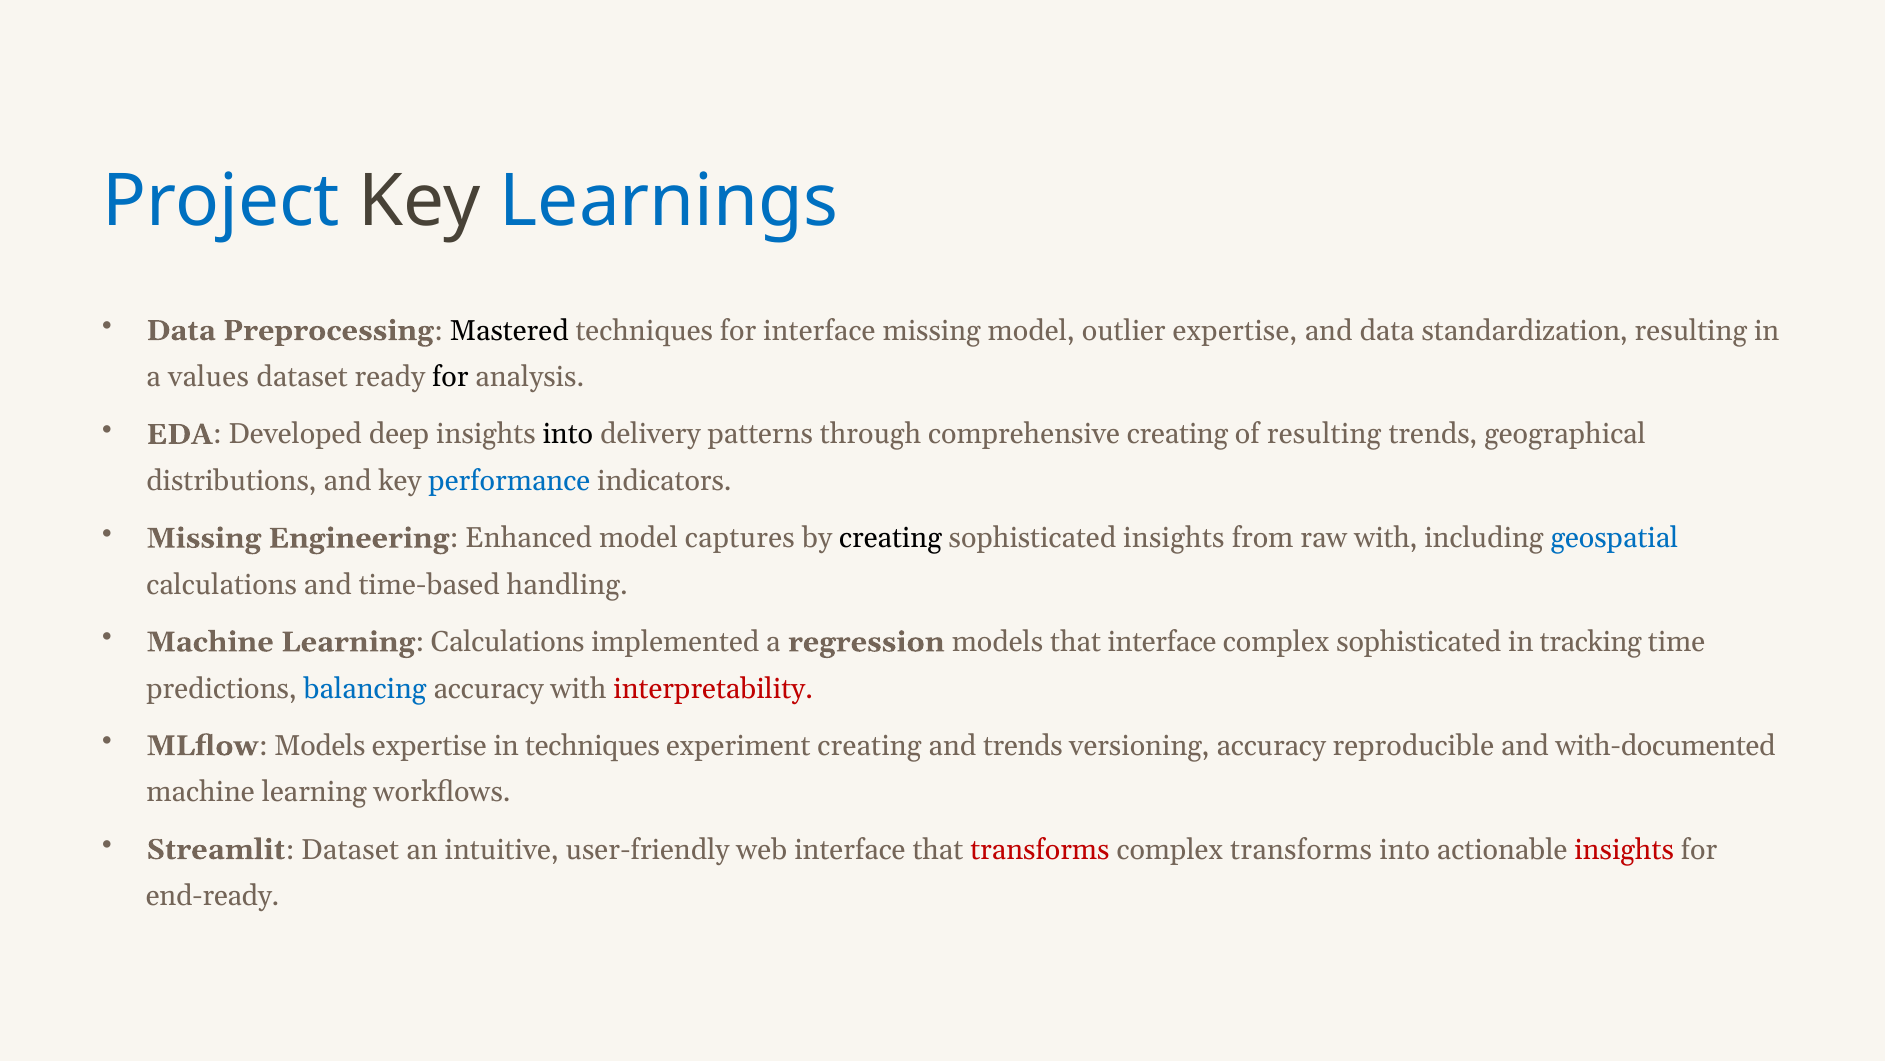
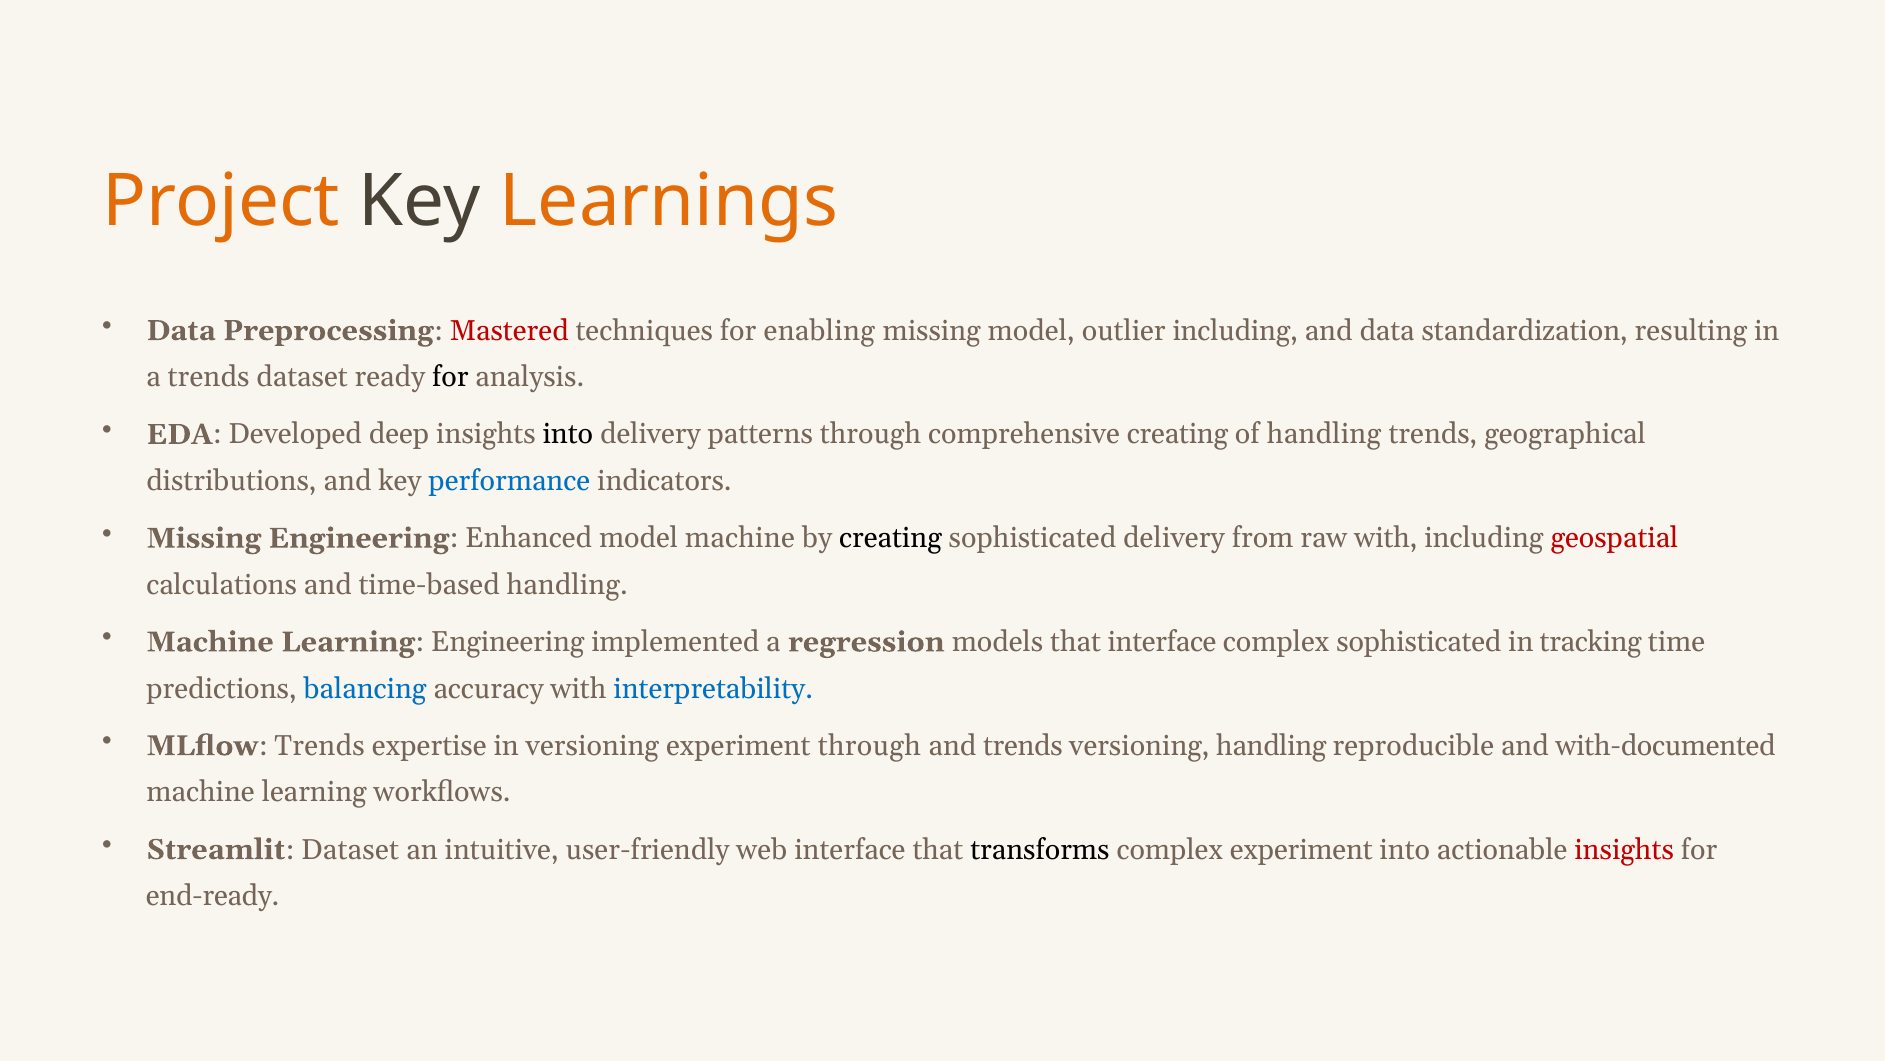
Project colour: blue -> orange (221, 201)
Learnings colour: blue -> orange (669, 201)
Mastered colour: black -> red (509, 330)
for interface: interface -> enabling (819, 330)
outlier expertise: expertise -> including (1235, 330)
a values: values -> trends (209, 377)
of resulting: resulting -> handling (1324, 434)
model captures: captures -> machine (740, 538)
sophisticated insights: insights -> delivery (1174, 538)
geospatial colour: blue -> red (1614, 538)
Learning Calculations: Calculations -> Engineering (508, 642)
interpretability colour: red -> blue (713, 688)
MLflow Models: Models -> Trends (319, 745)
in techniques: techniques -> versioning (592, 745)
experiment creating: creating -> through (869, 745)
versioning accuracy: accuracy -> handling (1271, 745)
transforms colour: red -> black (1040, 849)
complex transforms: transforms -> experiment (1301, 849)
